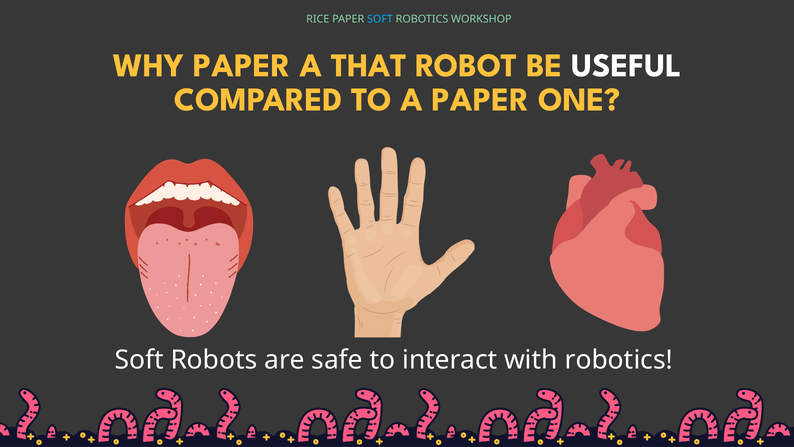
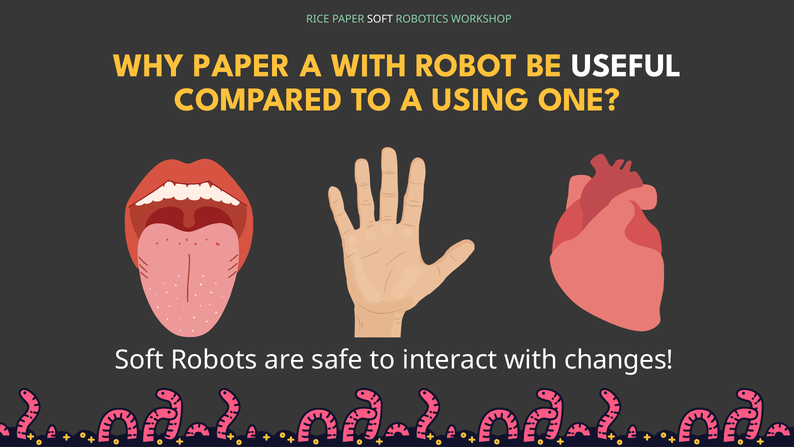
SOFT colour: light blue -> white (380, 19)
A THAT: THAT -> WITH (369, 65)
A PAPER: PAPER -> USING (480, 99)
with robotics: robotics -> changes (619, 360)
